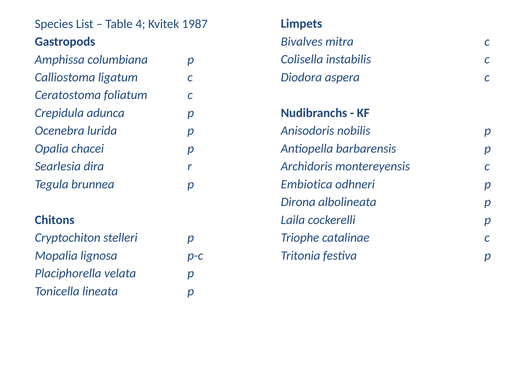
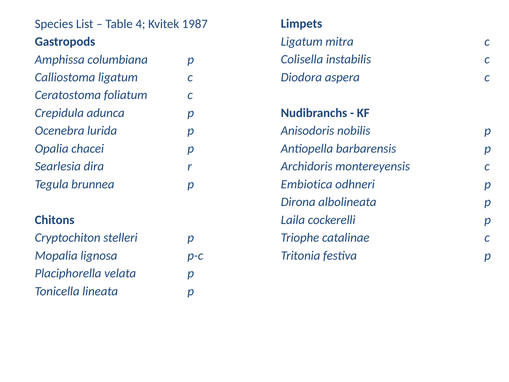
Bivalves: Bivalves -> Ligatum (302, 42)
